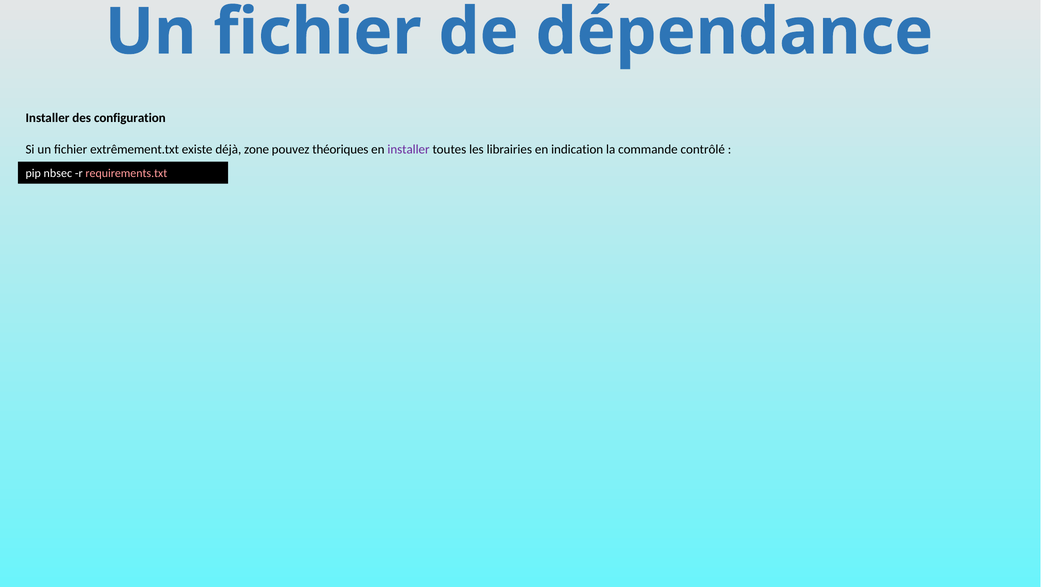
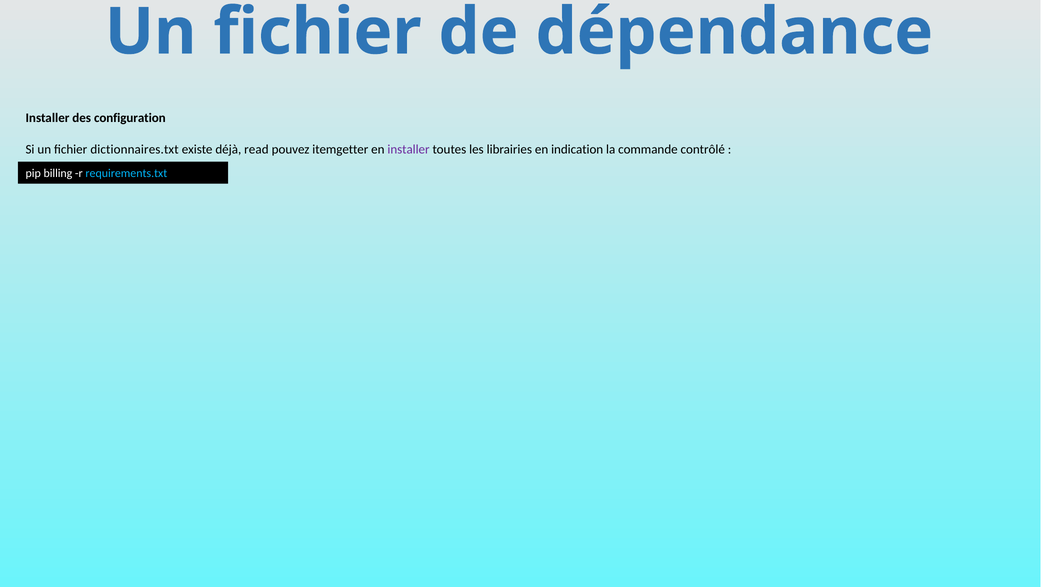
extrêmement.txt: extrêmement.txt -> dictionnaires.txt (134, 149)
zone: zone -> read (256, 149)
théoriques: théoriques -> itemgetter (340, 149)
nbsec: nbsec -> billing (58, 173)
requirements.txt colour: pink -> light blue (126, 173)
